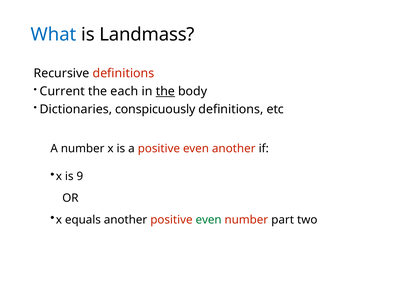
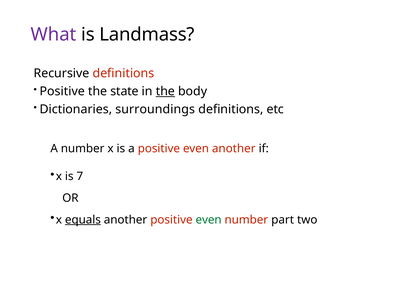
What colour: blue -> purple (53, 35)
Current: Current -> Positive (62, 91)
each: each -> state (124, 91)
conspicuously: conspicuously -> surroundings (155, 109)
9: 9 -> 7 (80, 176)
equals underline: none -> present (83, 220)
